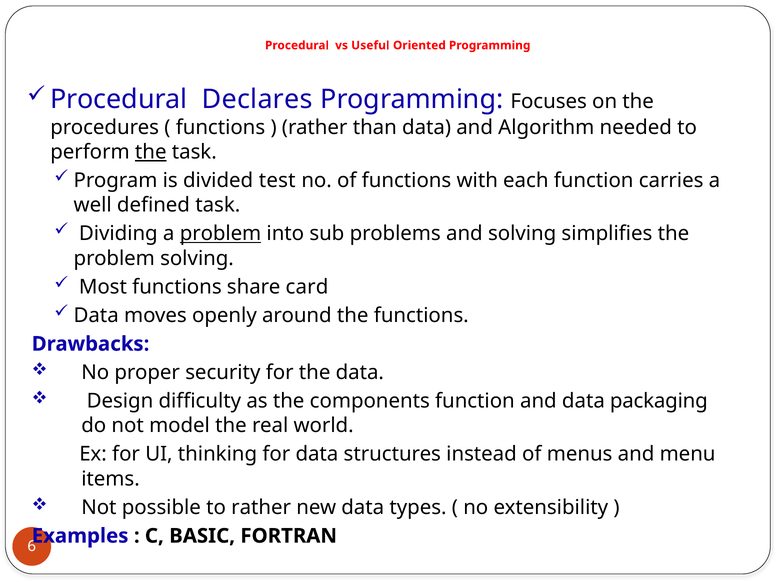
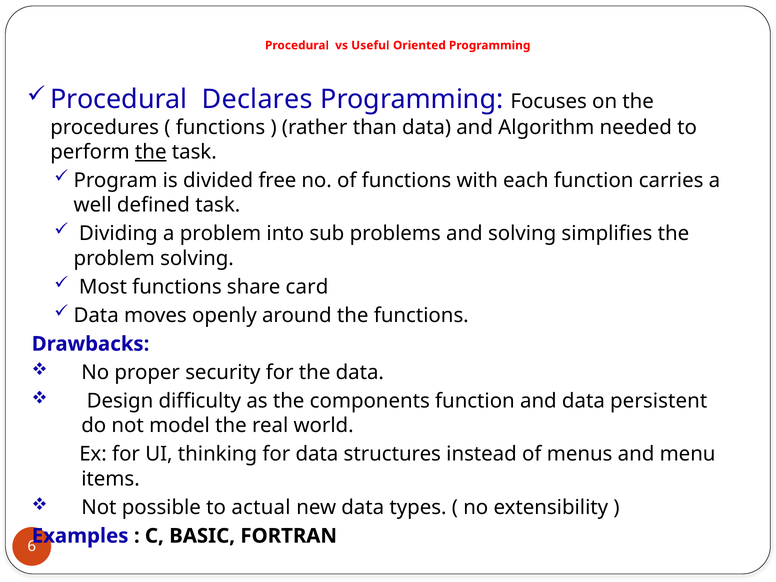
test: test -> free (277, 181)
problem underline: present -> none (221, 234)
packaging: packaging -> persistent (659, 401)
to rather: rather -> actual (261, 507)
